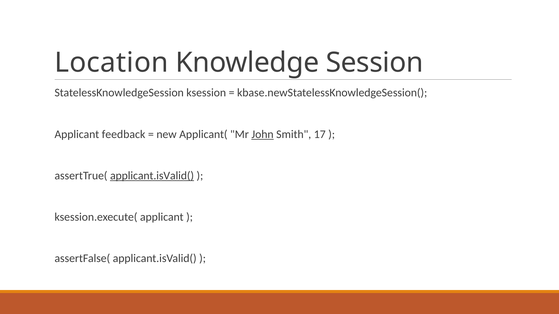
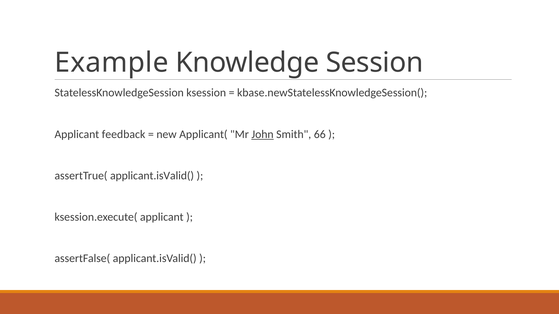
Location: Location -> Example (112, 63)
17: 17 -> 66 (320, 134)
applicant.isValid( underline: present -> none (152, 176)
